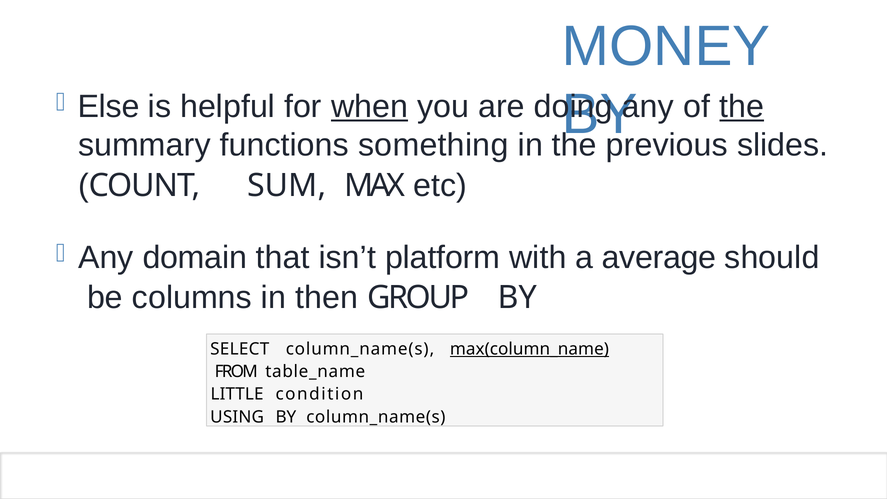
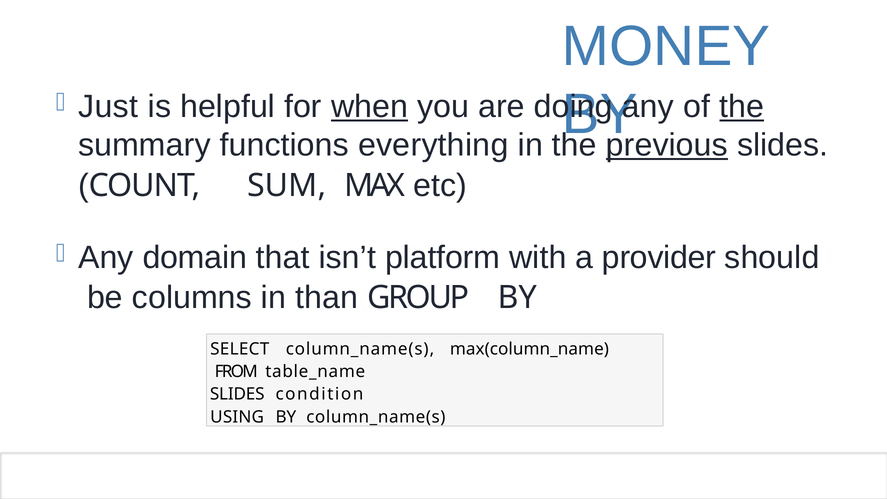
Else: Else -> Just (108, 107)
something: something -> everything (433, 145)
previous underline: none -> present (667, 145)
average: average -> provider (659, 257)
then: then -> than (327, 298)
max(column_name underline: present -> none (529, 349)
LITTLE: LITTLE -> SLIDES (237, 394)
